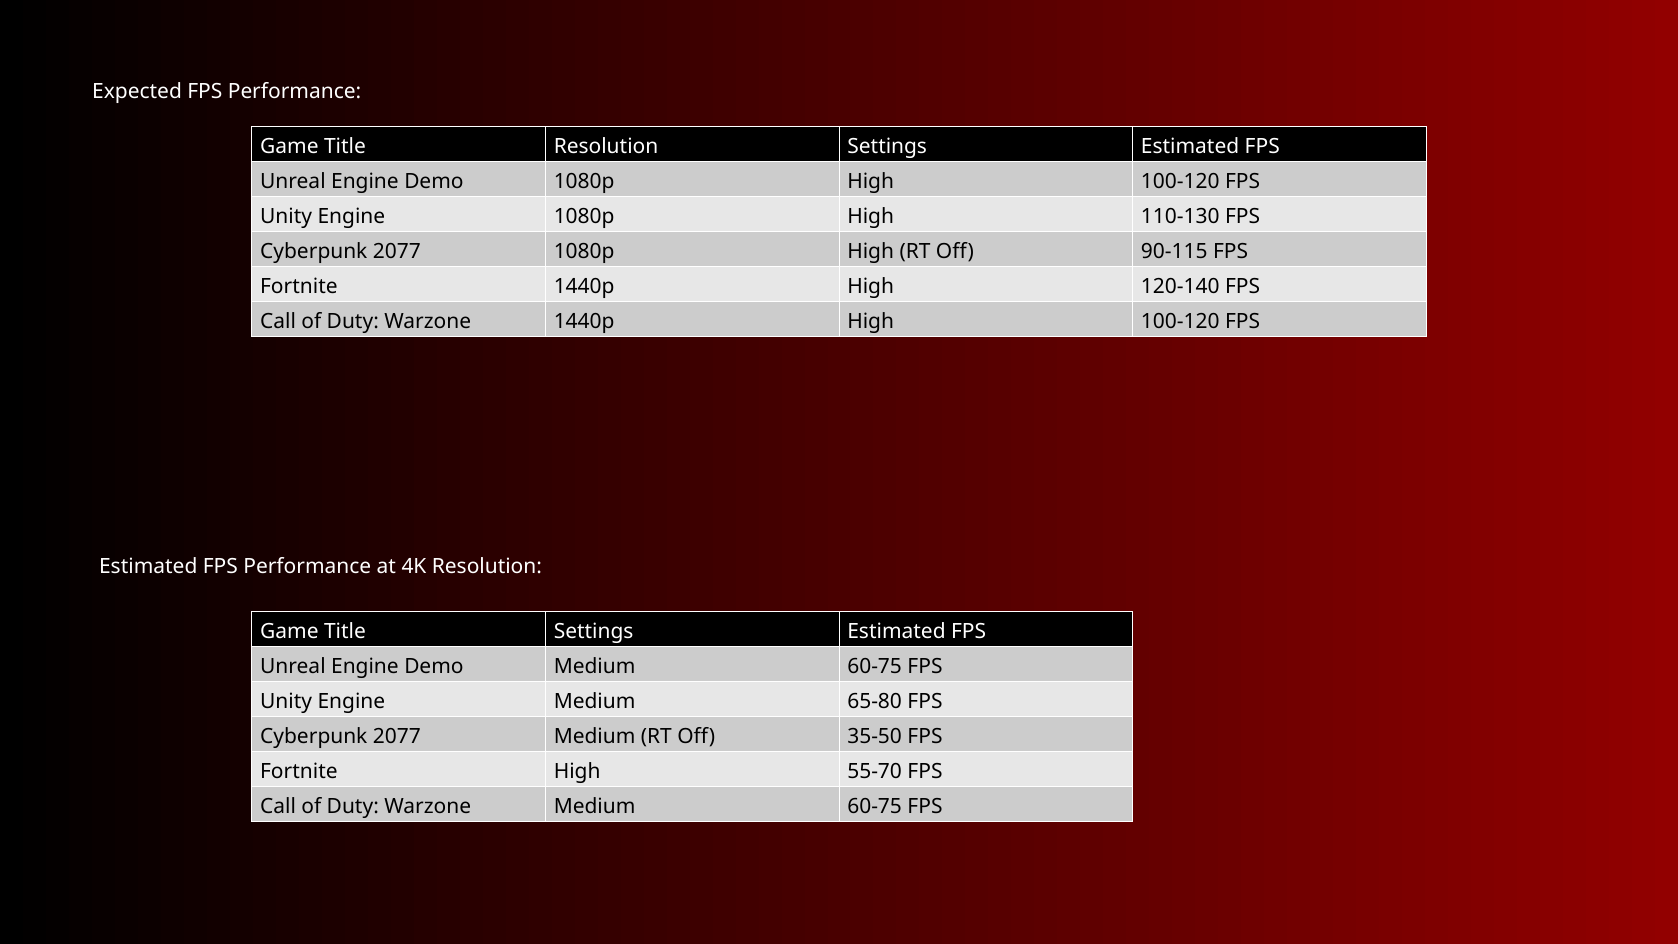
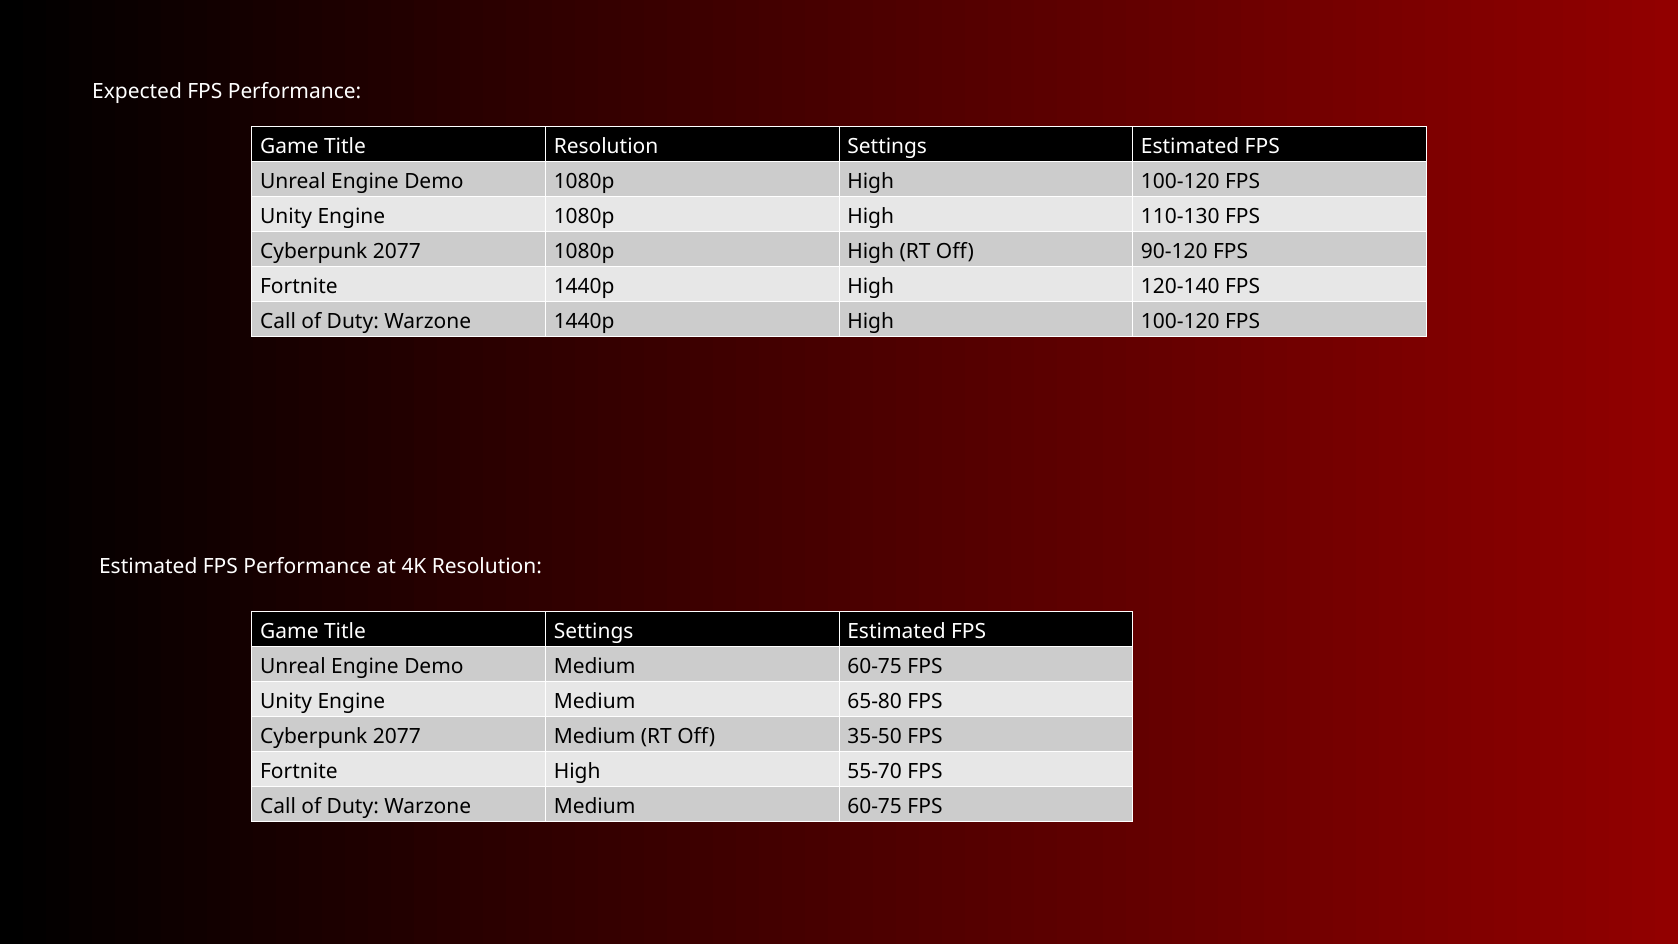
90-115: 90-115 -> 90-120 (1174, 251)
